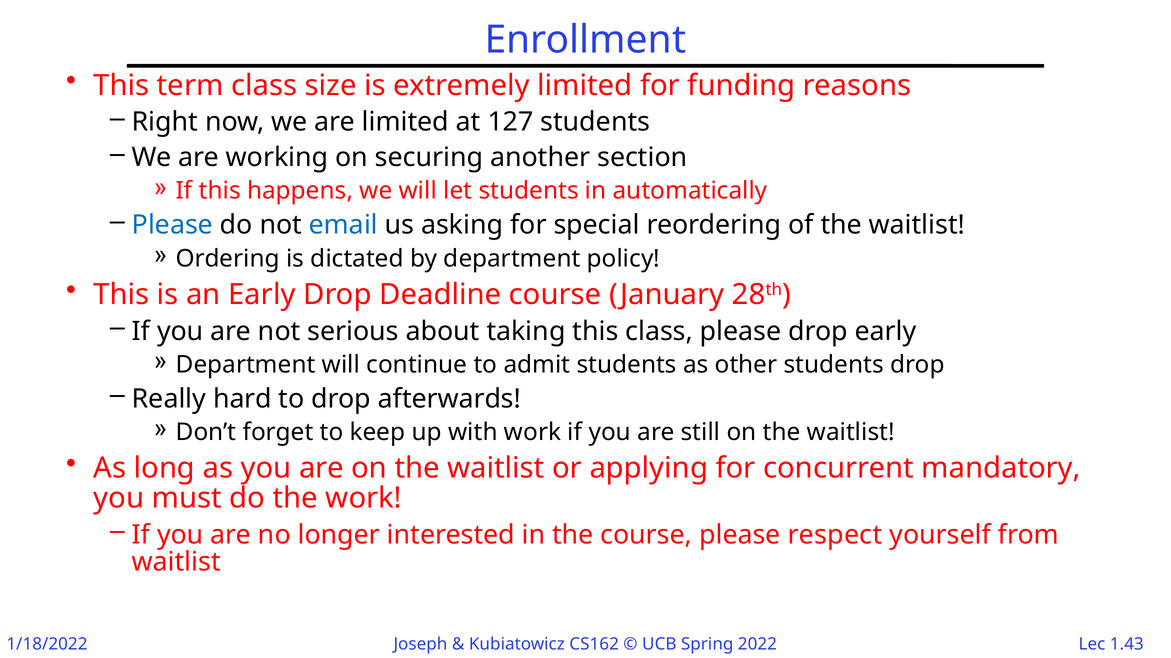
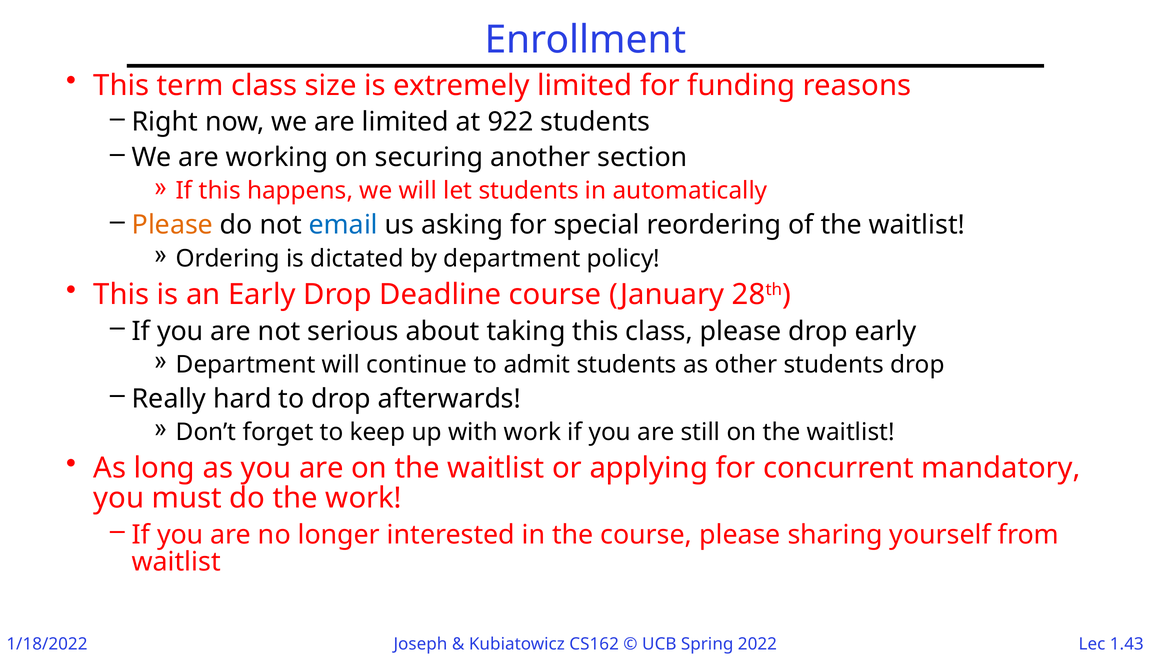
127: 127 -> 922 (511, 122)
Please colour: blue -> orange (172, 225)
respect: respect -> sharing (835, 535)
